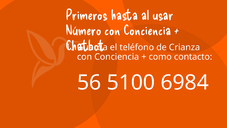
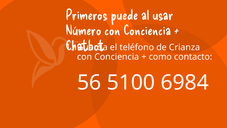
hasta: hasta -> puede (125, 15)
